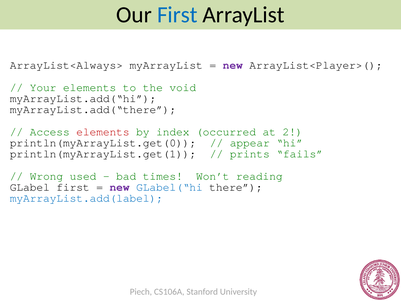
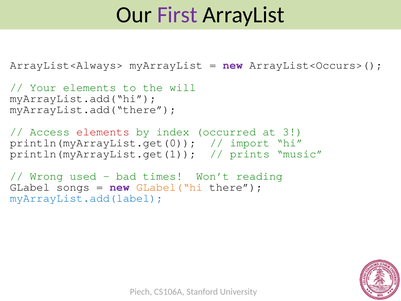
First colour: blue -> purple (177, 15)
ArrayList<Player>(: ArrayList<Player>( -> ArrayList<Occurs>( (316, 65)
void: void -> will (183, 87)
2: 2 -> 3 (293, 132)
appear: appear -> import (250, 143)
fails: fails -> music (300, 154)
GLabel first: first -> songs (73, 187)
GLabel(“hi colour: blue -> orange (169, 187)
